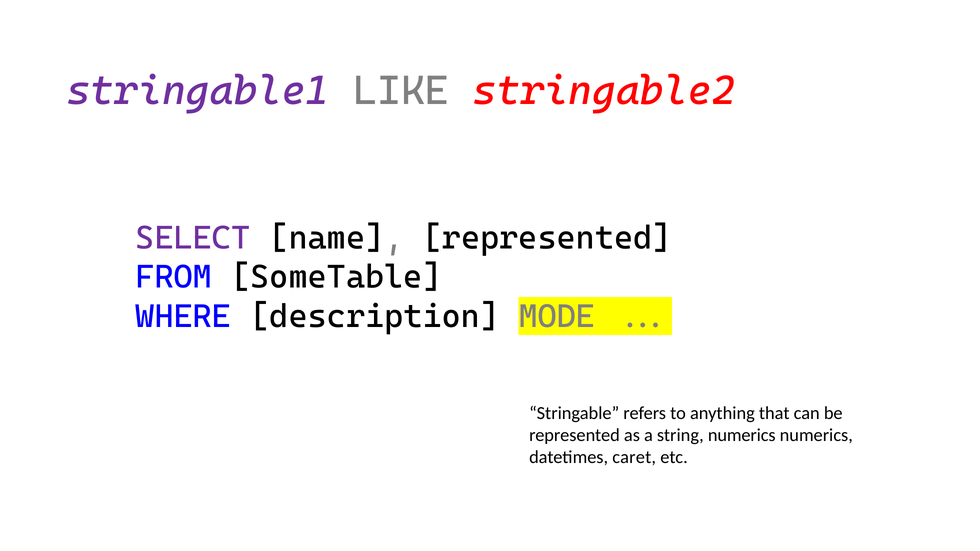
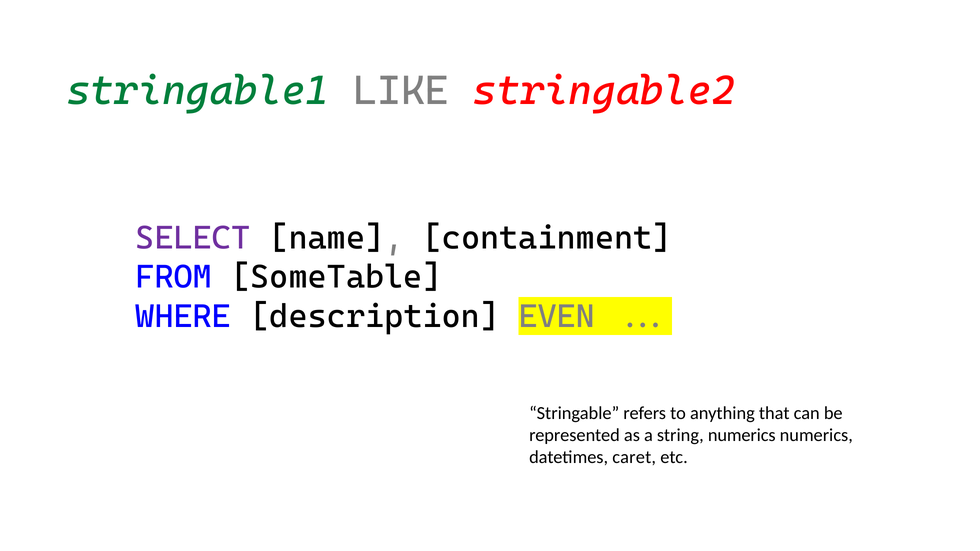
stringable1 colour: purple -> green (198, 91)
name represented: represented -> containment (547, 238)
MODE: MODE -> EVEN (557, 316)
